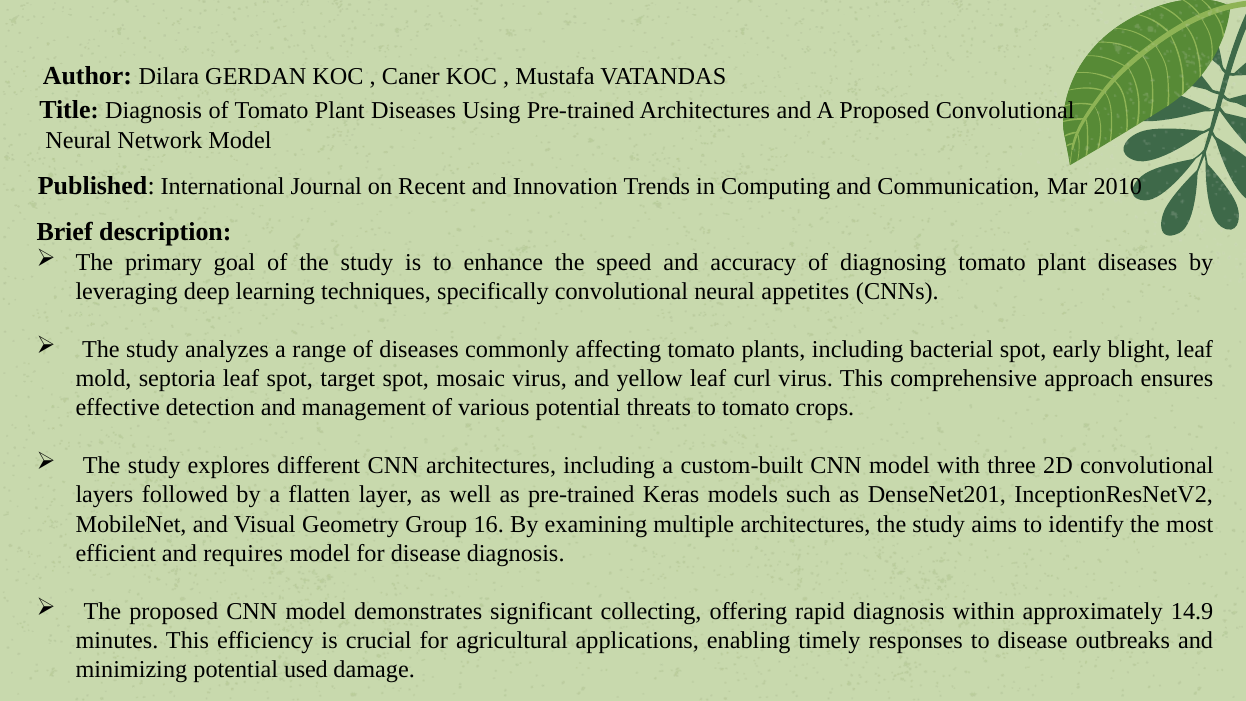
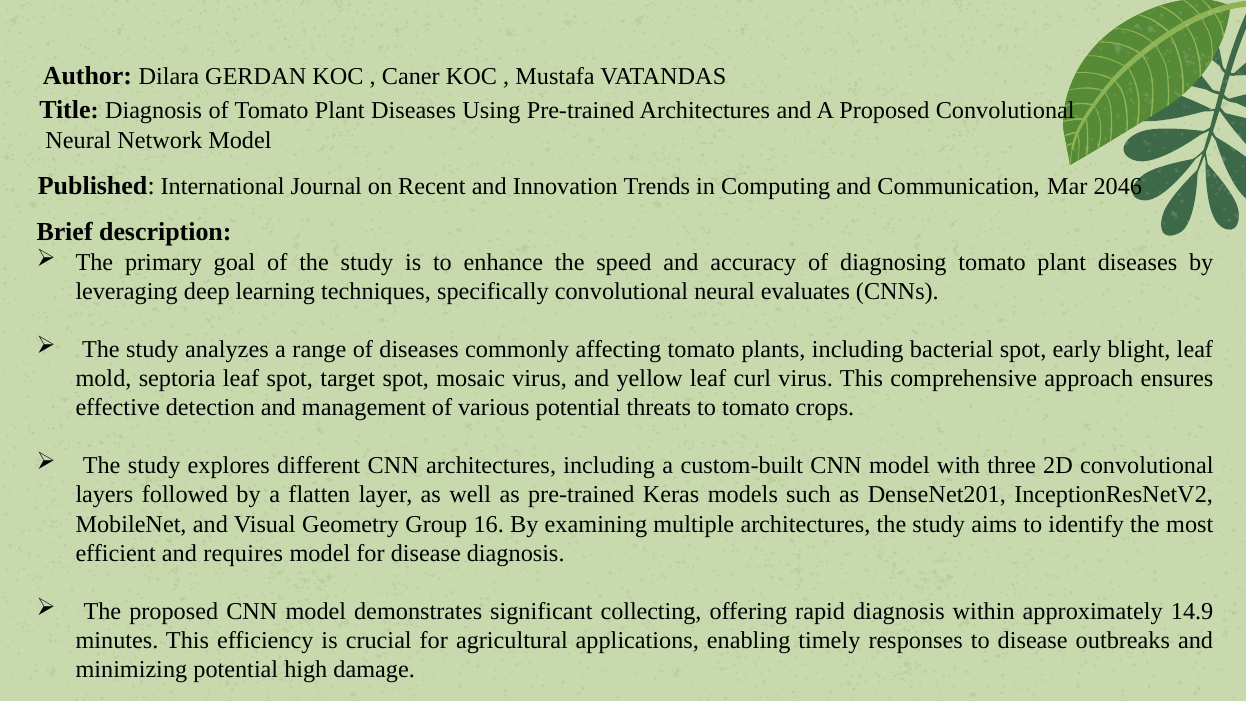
2010: 2010 -> 2046 (1118, 186)
appetites: appetites -> evaluates (805, 291)
used: used -> high (306, 669)
